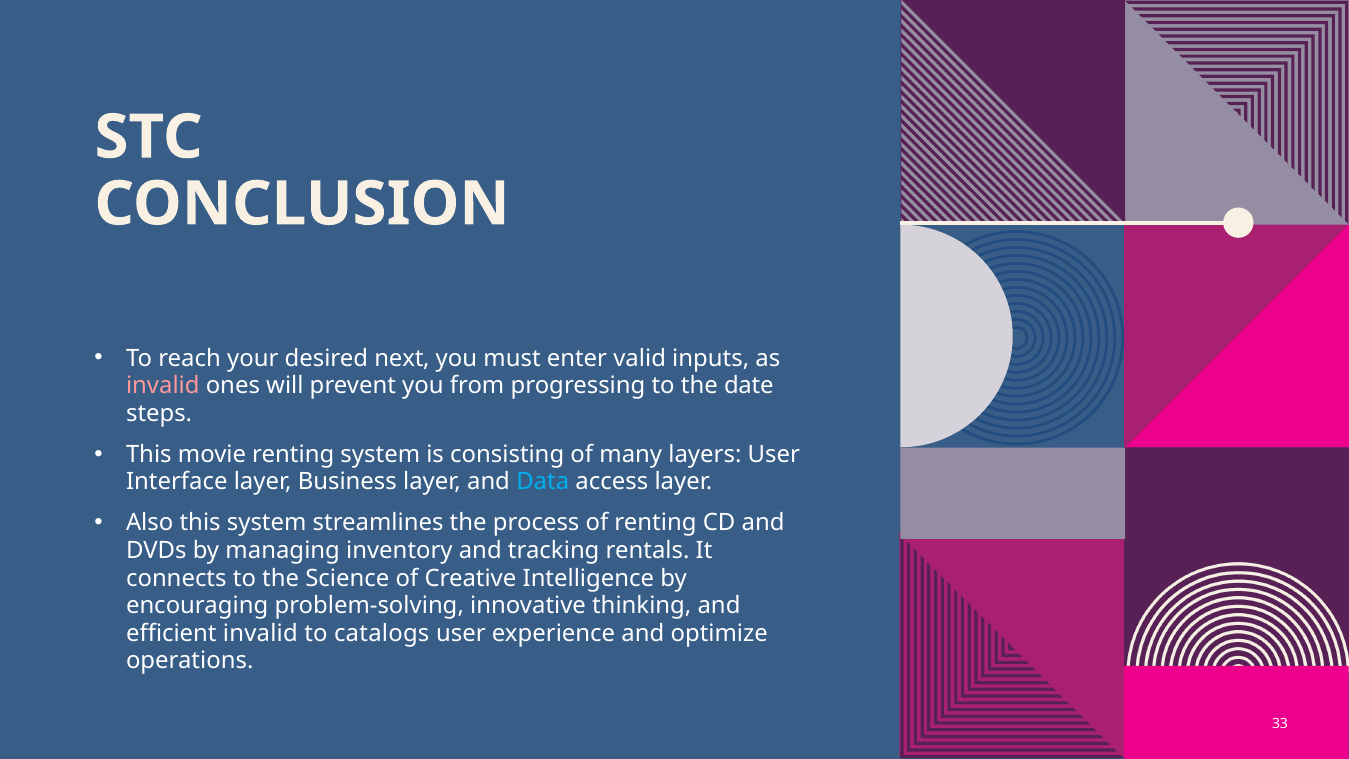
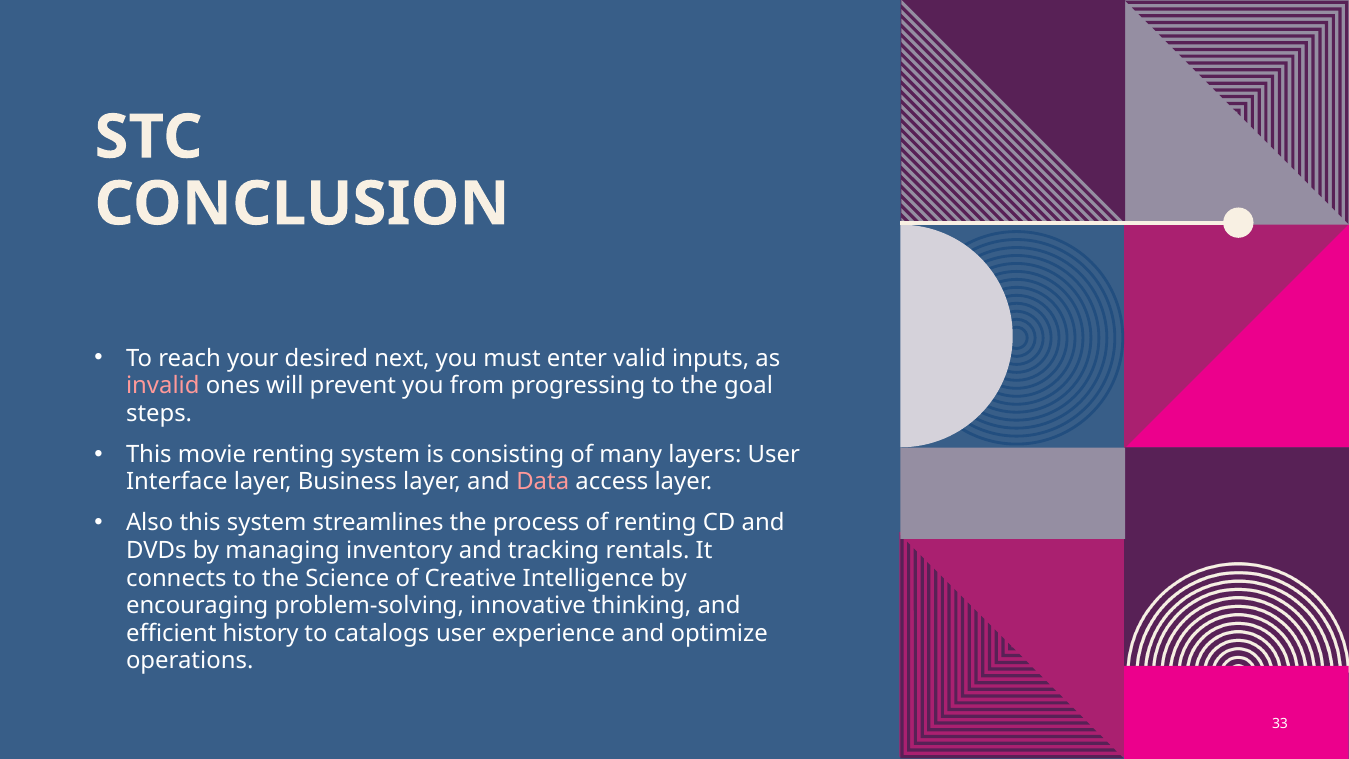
date: date -> goal (749, 386)
Data colour: light blue -> pink (543, 482)
efficient invalid: invalid -> history (261, 633)
